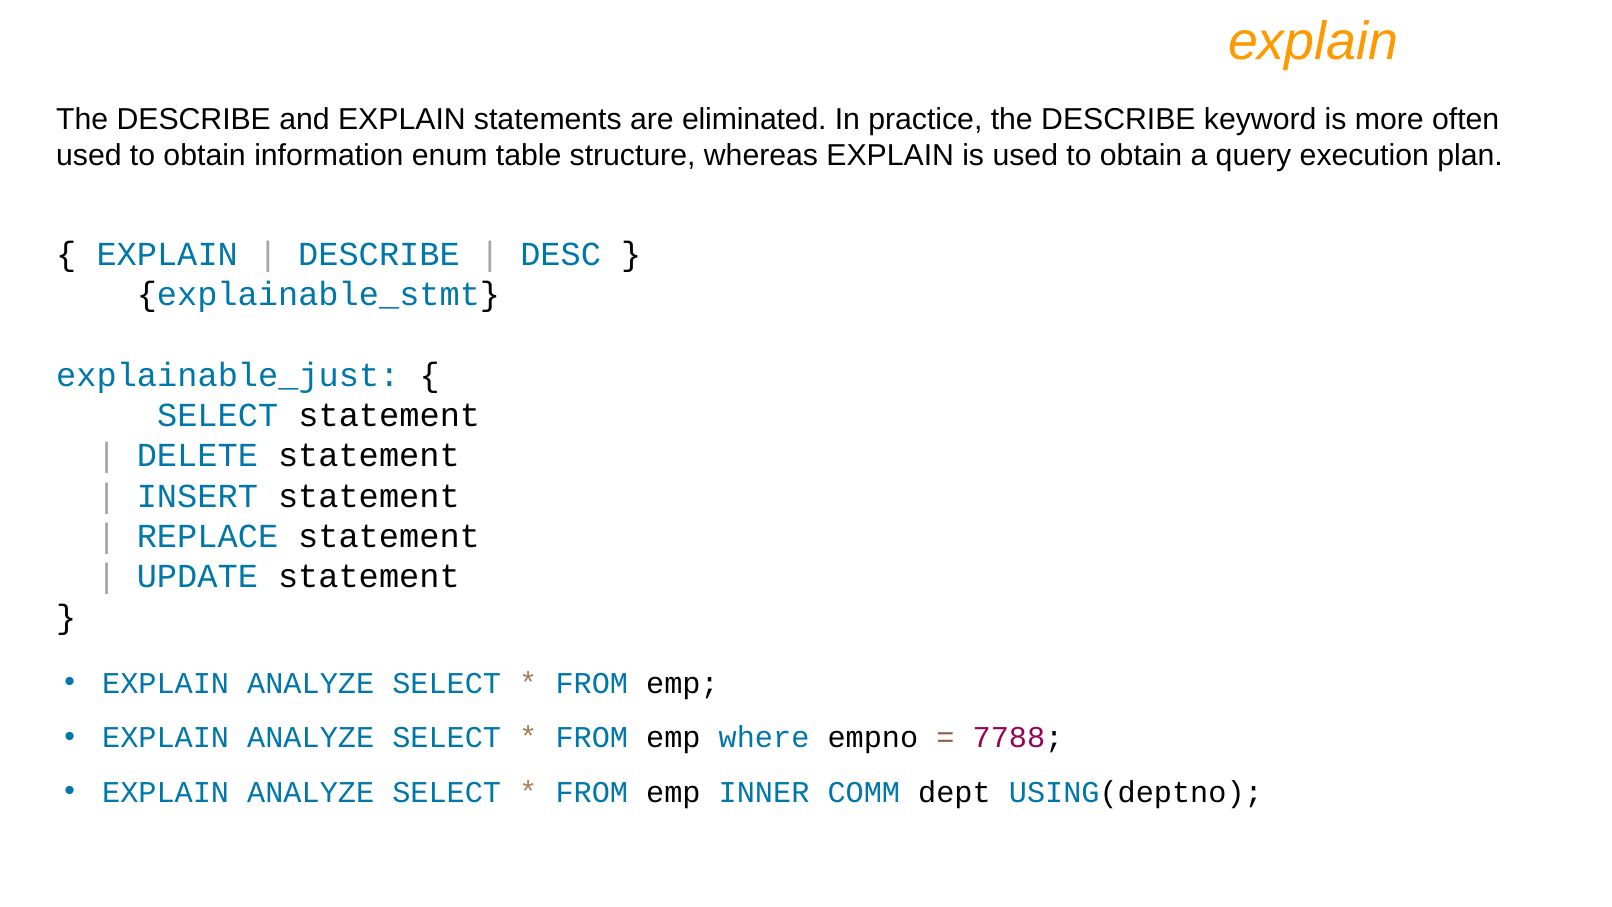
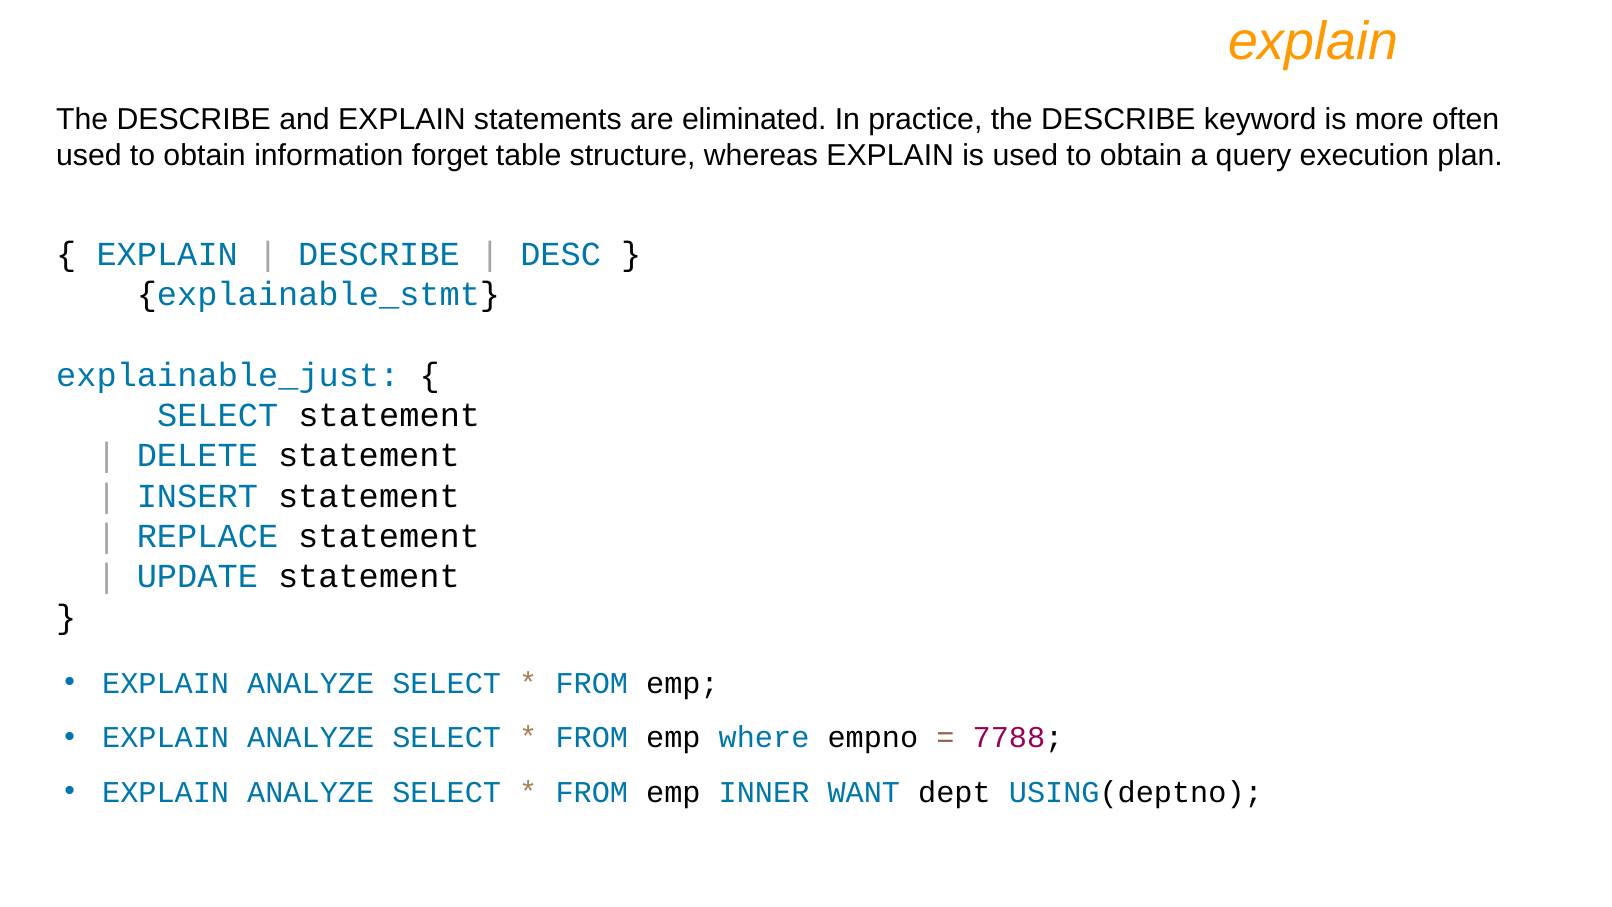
enum: enum -> forget (450, 155)
COMM: COMM -> WANT (864, 792)
